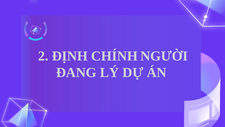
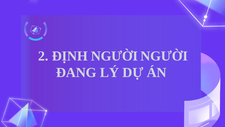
ĐỊNH CHÍNH: CHÍNH -> NGƯỜI (114, 56)
